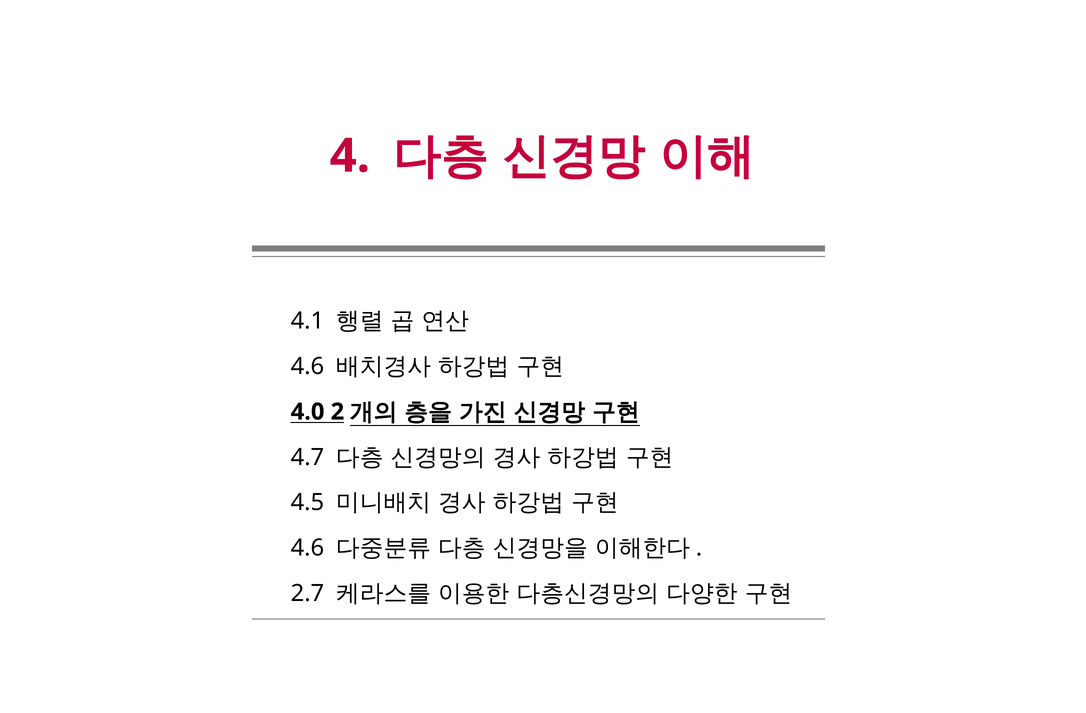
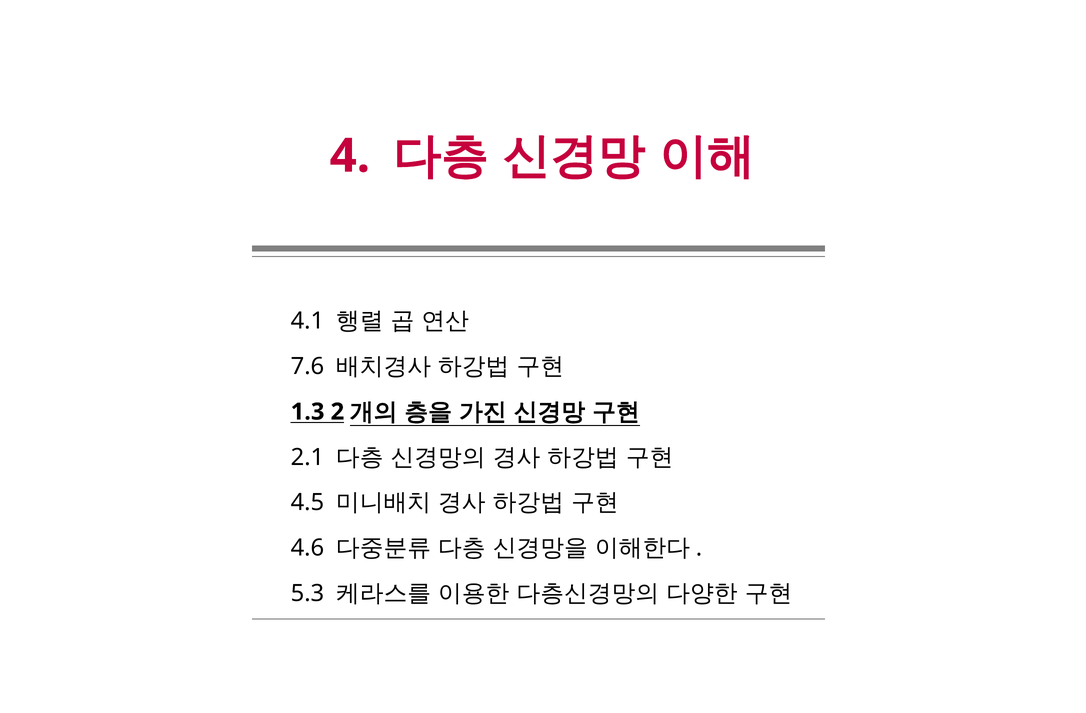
4.6: 4.6 -> 7.6 (307, 366)
4.0: 4.0 -> 1.3 (308, 412)
4.7: 4.7 -> 2.1 (307, 457)
2.7: 2.7 -> 5.3 (307, 594)
